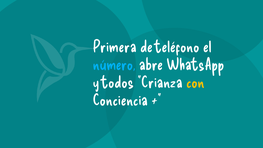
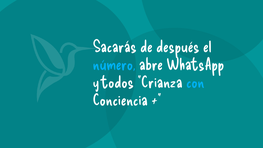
Primera: Primera -> Sacarás (115, 47)
teléfono: teléfono -> después (178, 47)
con colour: yellow -> light blue (195, 82)
